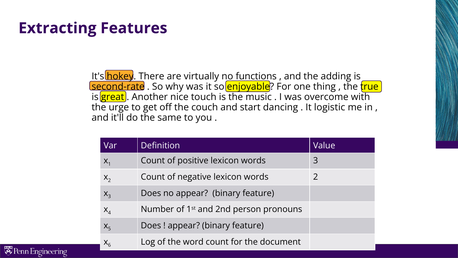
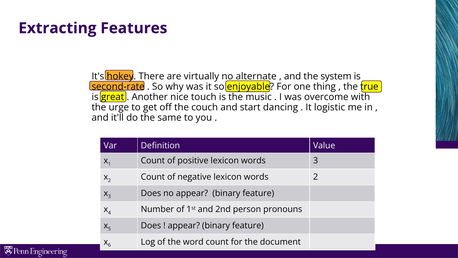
functions: functions -> alternate (256, 76)
adding: adding -> system (336, 76)
